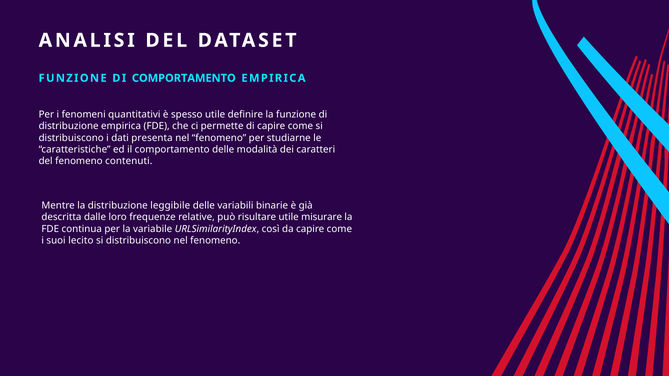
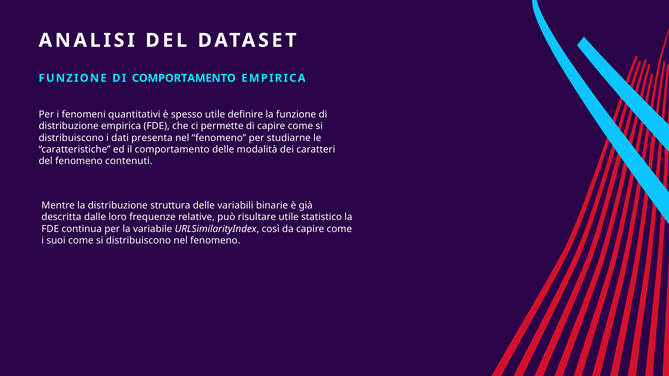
leggibile: leggibile -> struttura (170, 206)
misurare: misurare -> statistico (322, 217)
suoi lecito: lecito -> come (81, 241)
